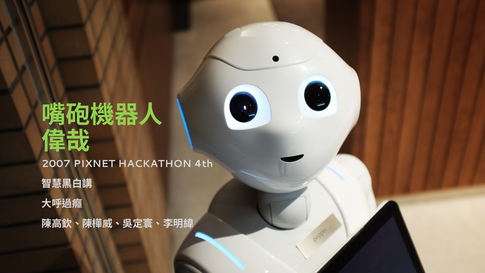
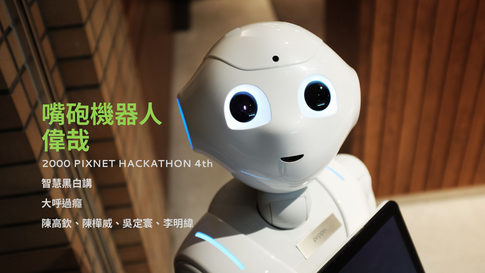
2007: 2007 -> 2000 (56, 164)
